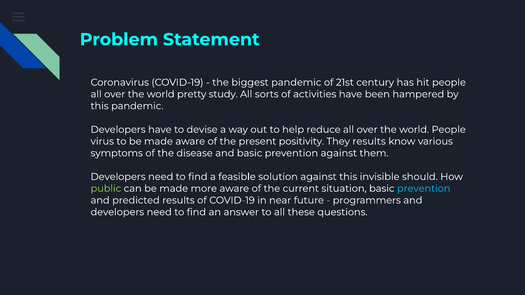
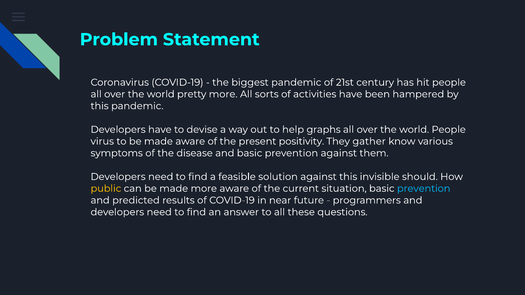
pretty study: study -> more (223, 94)
reduce: reduce -> graphs (324, 130)
They results: results -> gather (369, 141)
public colour: light green -> yellow (106, 189)
